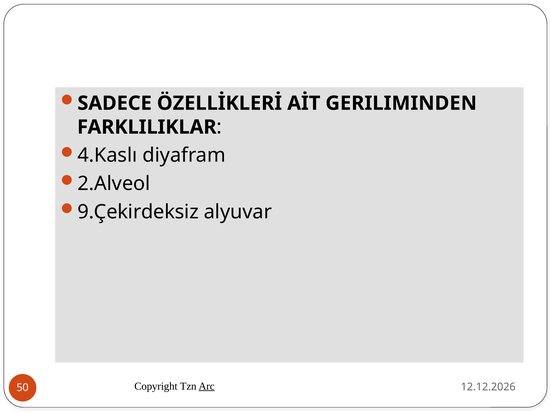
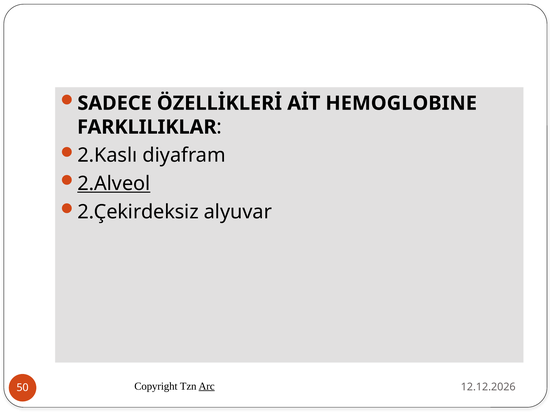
GERILIMINDEN: GERILIMINDEN -> HEMOGLOBINE (401, 103)
4.Kaslı: 4.Kaslı -> 2.Kaslı (107, 155)
2.Alveol underline: none -> present (114, 184)
9.Çekirdeksiz: 9.Çekirdeksiz -> 2.Çekirdeksiz (138, 212)
